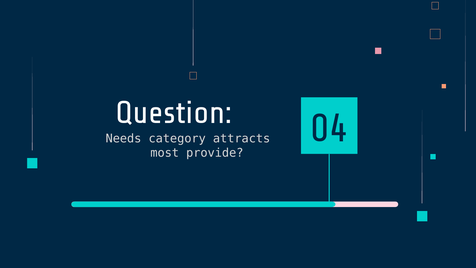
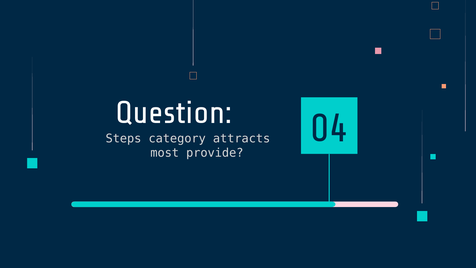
Needs: Needs -> Steps (123, 138)
